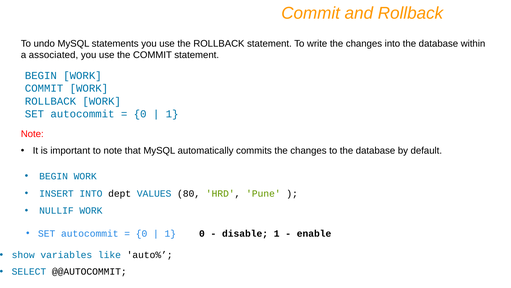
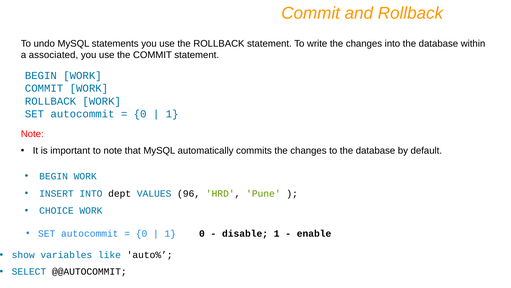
80: 80 -> 96 (189, 193)
NULLIF: NULLIF -> CHOICE (56, 210)
